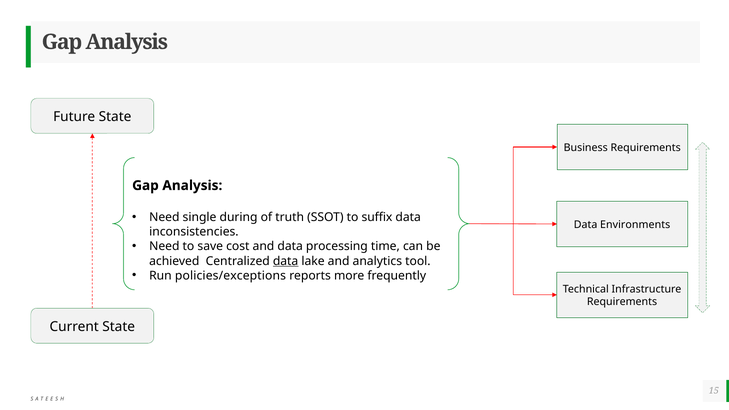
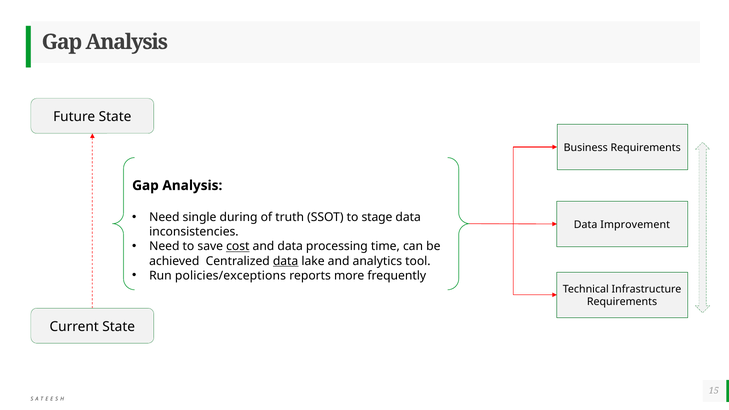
suffix: suffix -> stage (377, 217)
Environments: Environments -> Improvement (635, 225)
cost underline: none -> present (238, 246)
